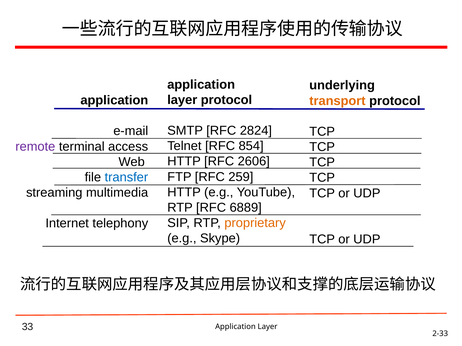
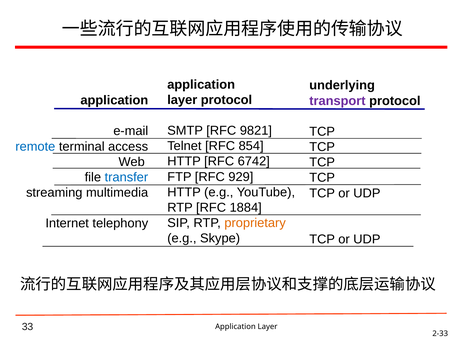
transport colour: orange -> purple (337, 101)
2824: 2824 -> 9821 (256, 131)
remote colour: purple -> blue (35, 147)
2606: 2606 -> 6742 (254, 162)
259: 259 -> 929 (241, 177)
6889: 6889 -> 1884 (246, 208)
